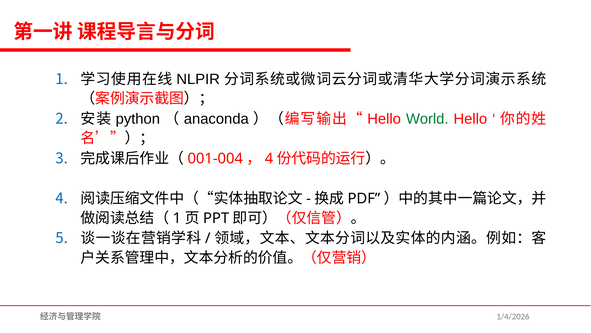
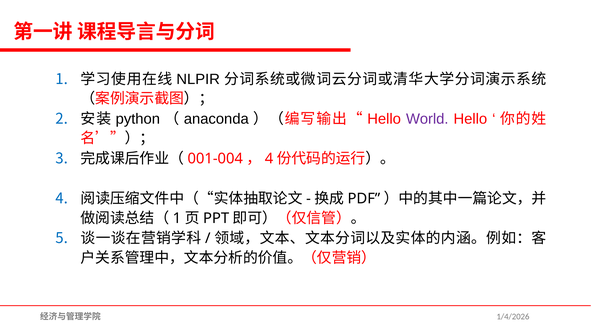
World colour: green -> purple (427, 119)
